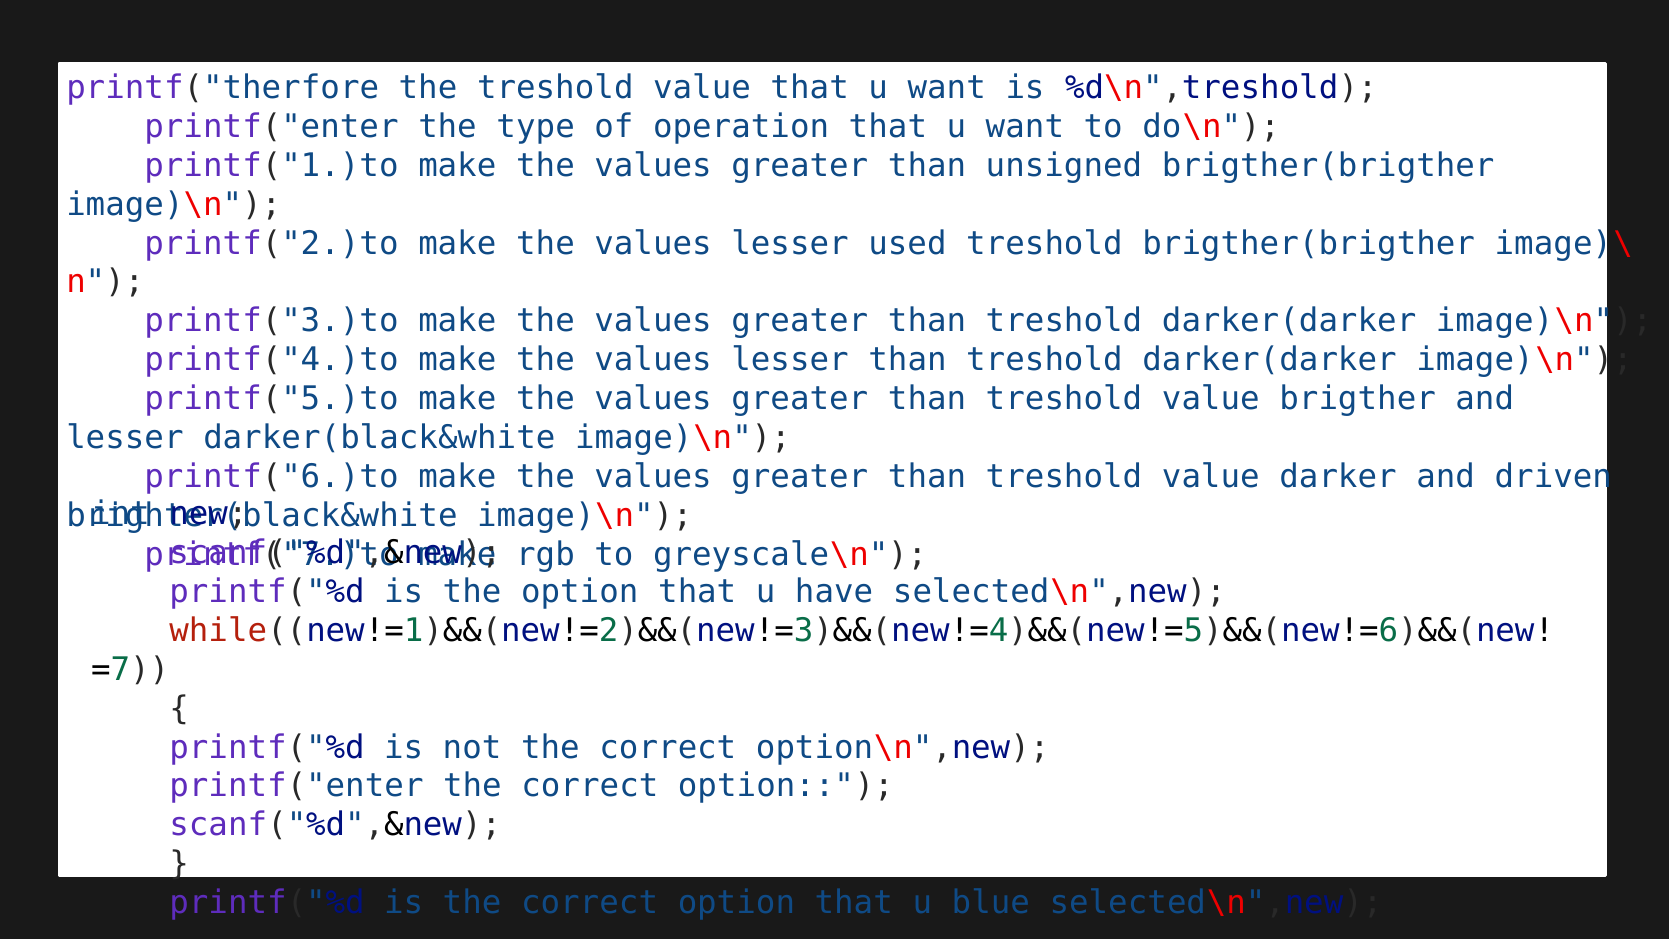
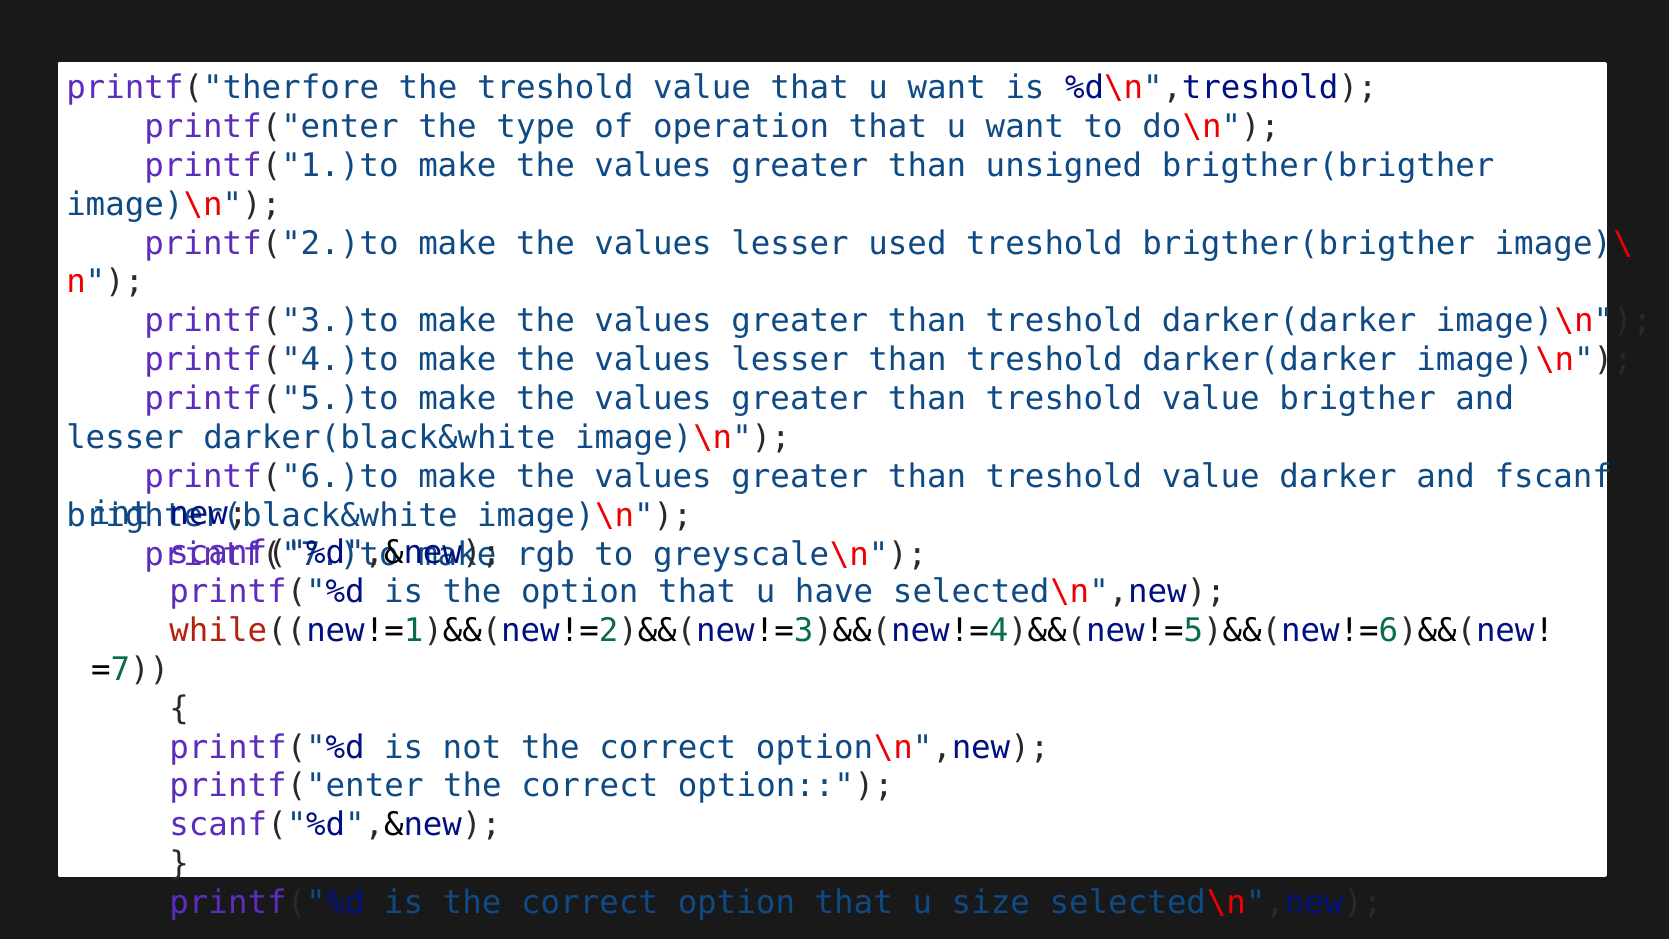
driven: driven -> fscanf (1553, 477)
blue: blue -> size (991, 903)
